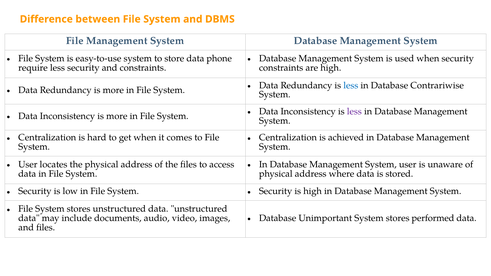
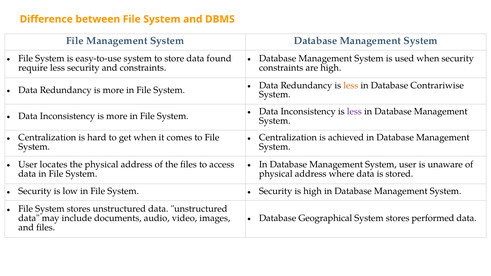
phone: phone -> found (219, 58)
less colour: blue -> orange (351, 85)
Unimportant: Unimportant -> Geographical (325, 218)
